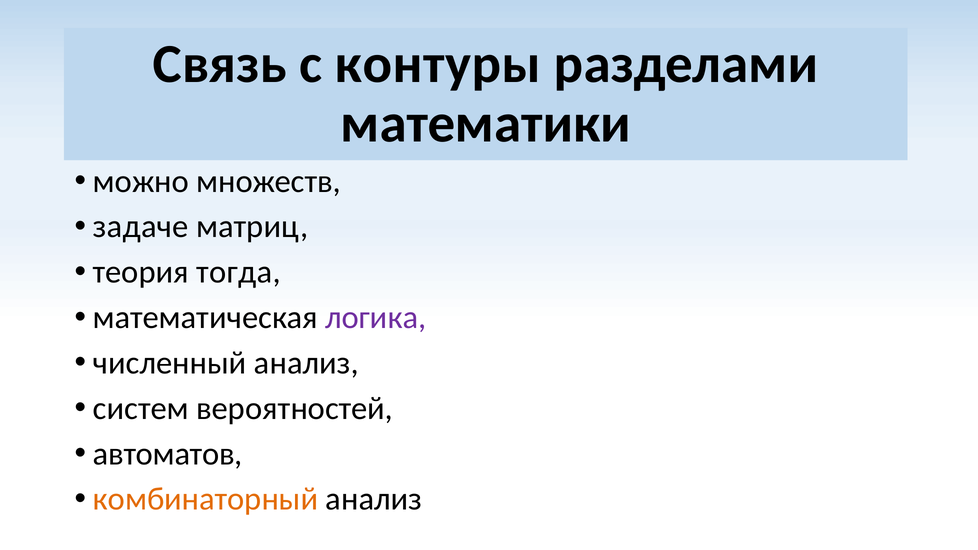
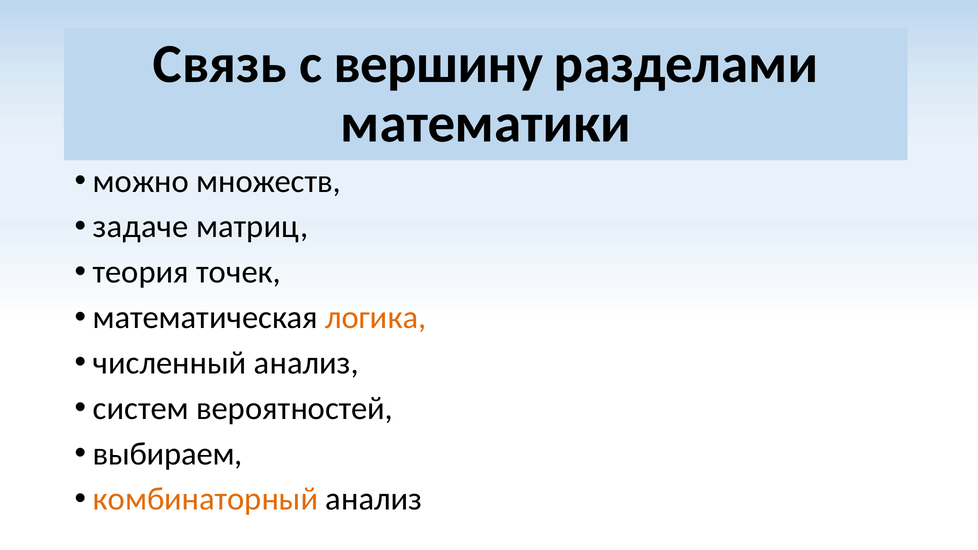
контуры: контуры -> вершину (438, 64)
тогда: тогда -> точек (239, 272)
логика colour: purple -> orange (376, 318)
автоматов: автоматов -> выбираем (168, 454)
